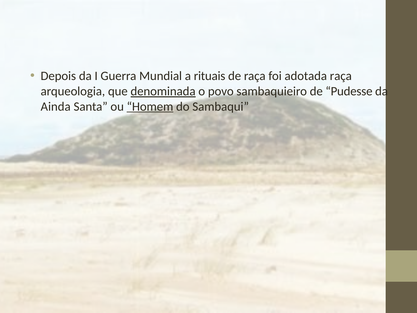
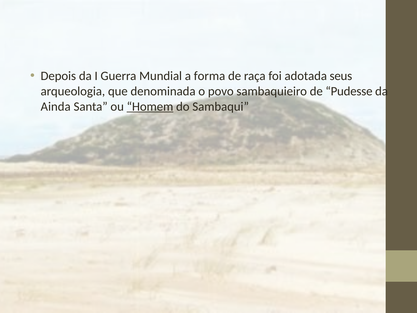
rituais: rituais -> forma (210, 76)
adotada raça: raça -> seus (341, 76)
denominada underline: present -> none (163, 91)
